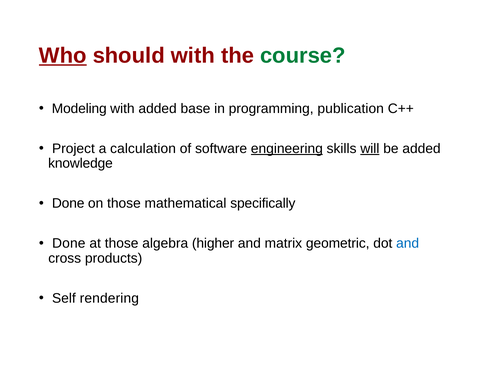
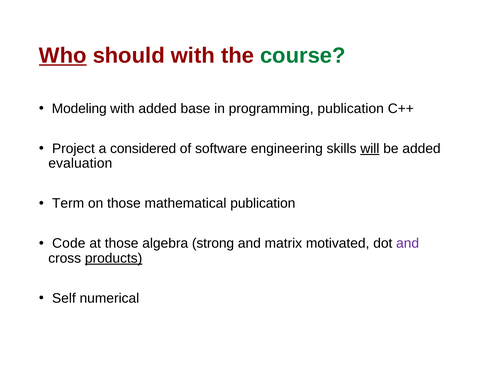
calculation: calculation -> considered (143, 149)
engineering underline: present -> none (287, 149)
knowledge: knowledge -> evaluation (80, 164)
Done: Done -> Term (68, 204)
mathematical specifically: specifically -> publication (263, 204)
Done: Done -> Code (69, 244)
higher: higher -> strong (213, 244)
geometric: geometric -> motivated (338, 244)
and colour: blue -> purple (408, 244)
products underline: none -> present (114, 258)
rendering: rendering -> numerical (109, 298)
